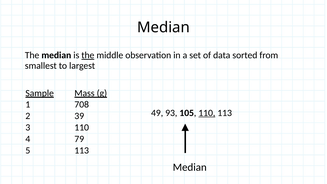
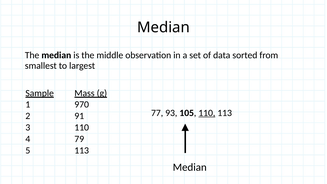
the underline: present -> none (88, 55)
708: 708 -> 970 (82, 105)
49: 49 -> 77 (157, 113)
39: 39 -> 91 (79, 116)
